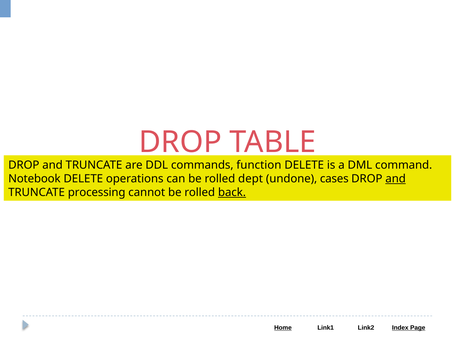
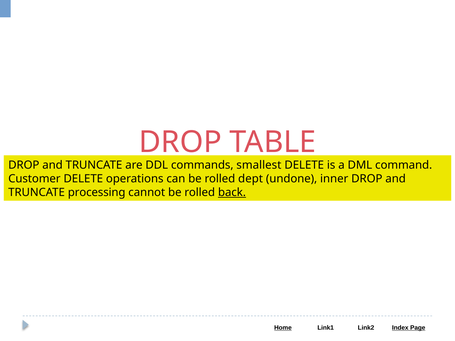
function: function -> smallest (259, 165)
Notebook: Notebook -> Customer (34, 179)
cases: cases -> inner (334, 179)
and underline: present -> none (396, 179)
